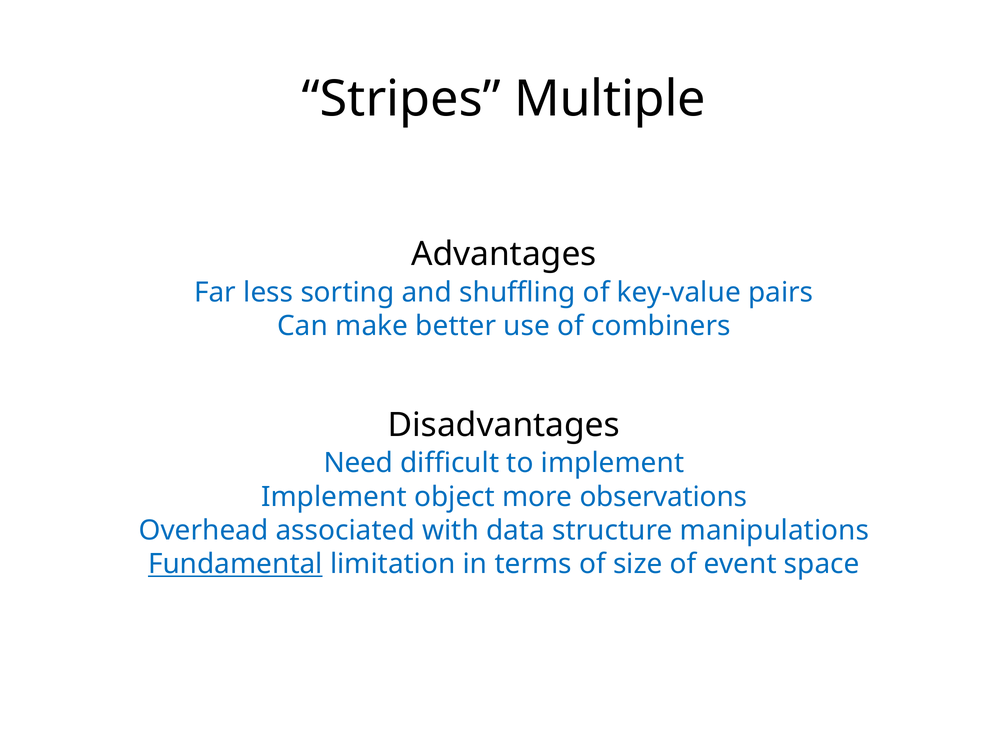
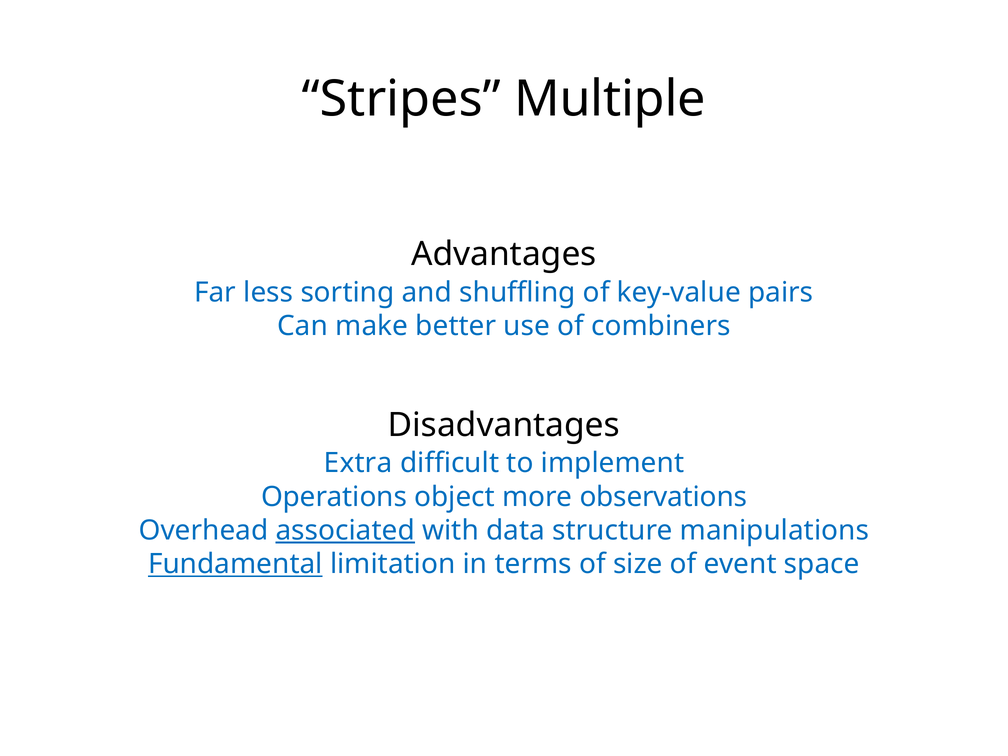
Need: Need -> Extra (358, 463)
Implement: Implement -> Operations (334, 497)
associated underline: none -> present (345, 530)
